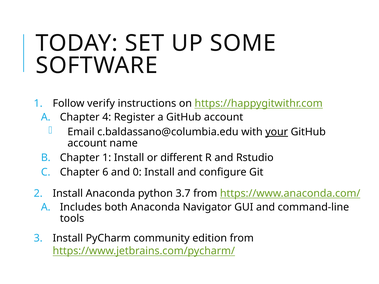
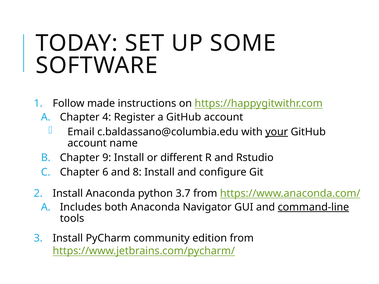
verify: verify -> made (101, 104)
Chapter 1: 1 -> 9 (107, 158)
0: 0 -> 8 (137, 172)
command-line underline: none -> present (313, 207)
